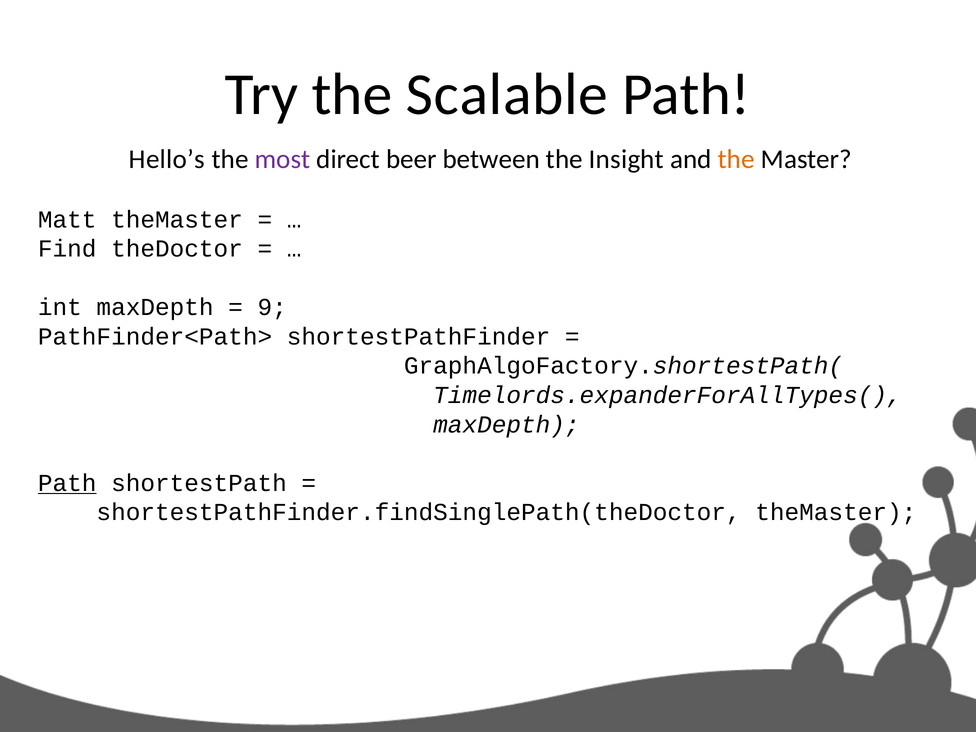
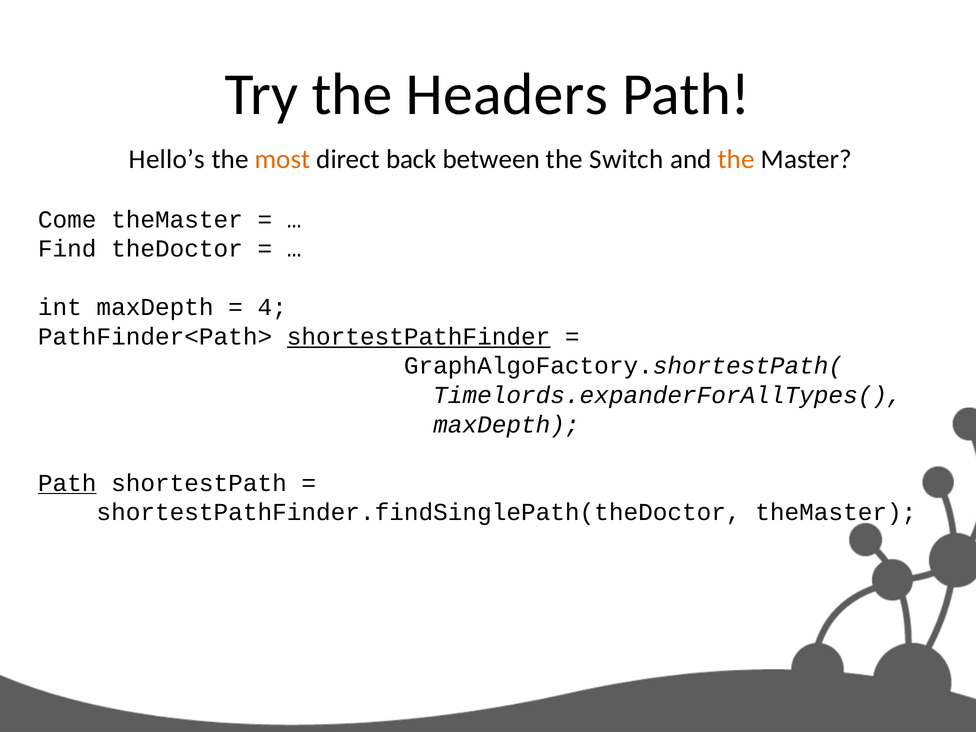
Scalable: Scalable -> Headers (507, 94)
most colour: purple -> orange (282, 159)
beer: beer -> back (411, 159)
Insight: Insight -> Switch (626, 159)
Matt: Matt -> Come (67, 220)
9: 9 -> 4 (272, 307)
shortestPathFinder underline: none -> present (419, 337)
